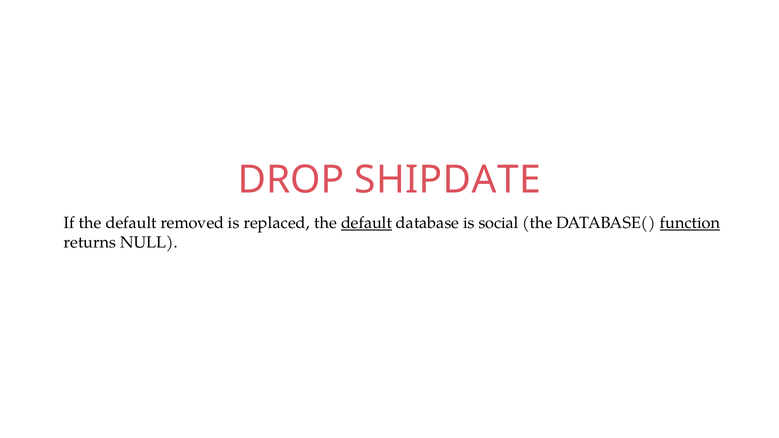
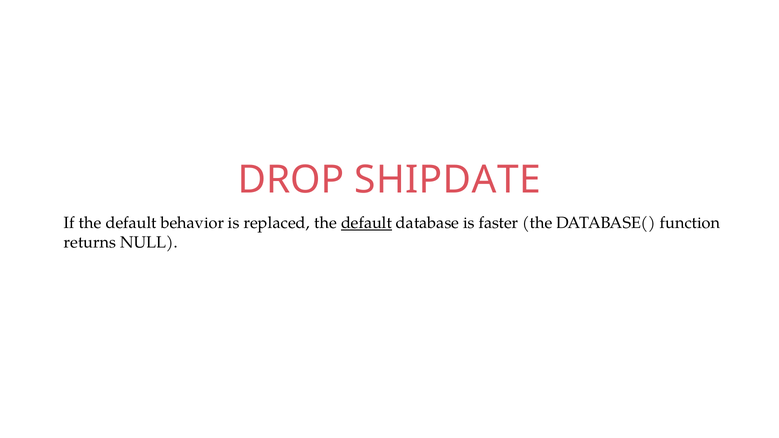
removed: removed -> behavior (192, 223)
social: social -> faster (499, 223)
function underline: present -> none (690, 223)
